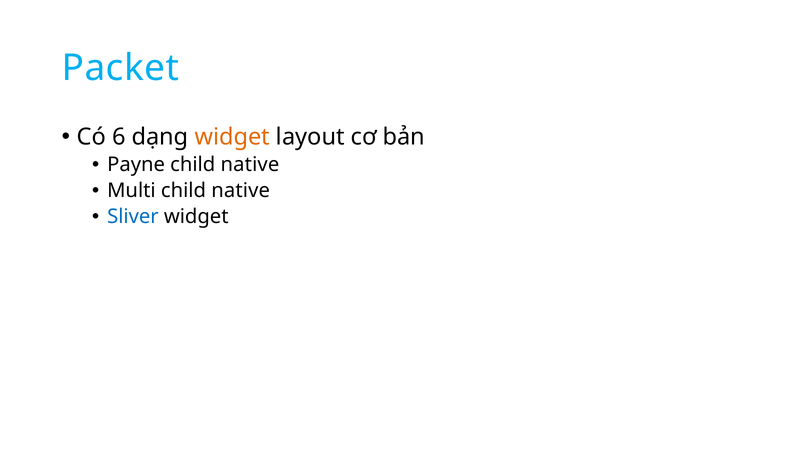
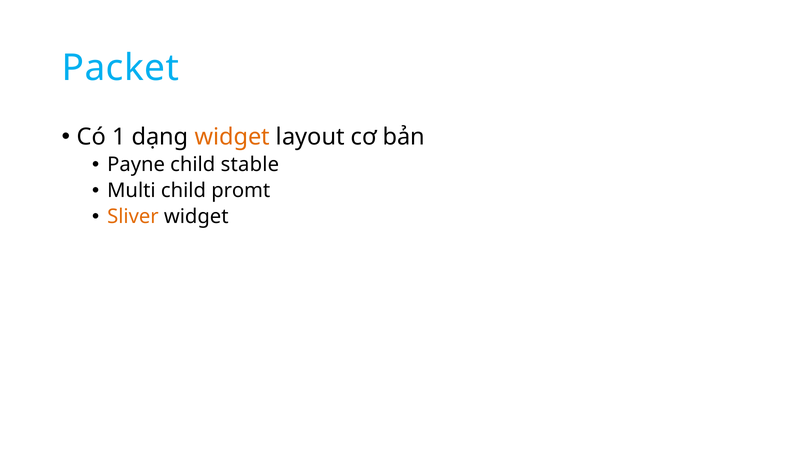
6: 6 -> 1 (119, 137)
native: native -> stable (250, 165)
Multi child native: native -> promt (241, 191)
Sliver colour: blue -> orange (133, 217)
